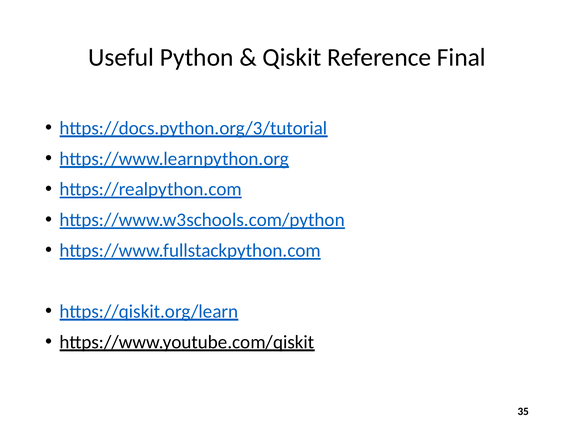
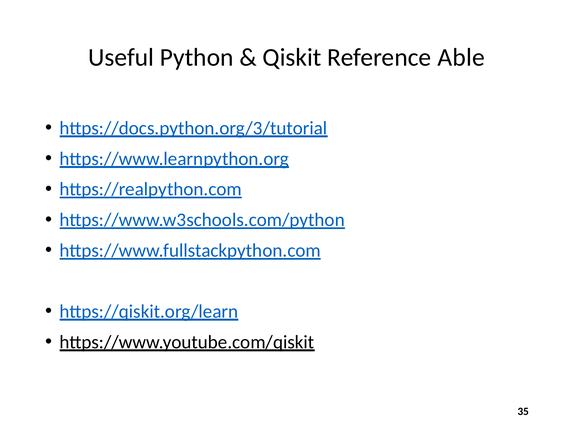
Final: Final -> Able (461, 57)
